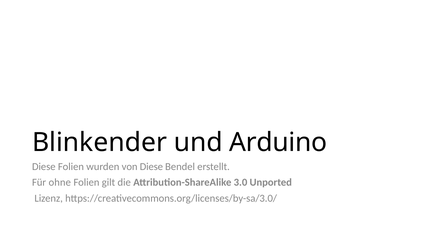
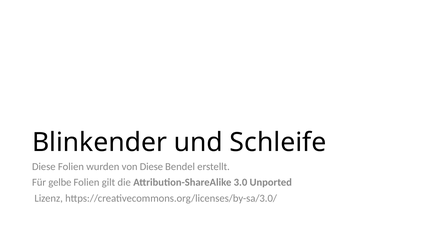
Arduino: Arduino -> Schleife (278, 142)
ohne: ohne -> gelbe (60, 182)
